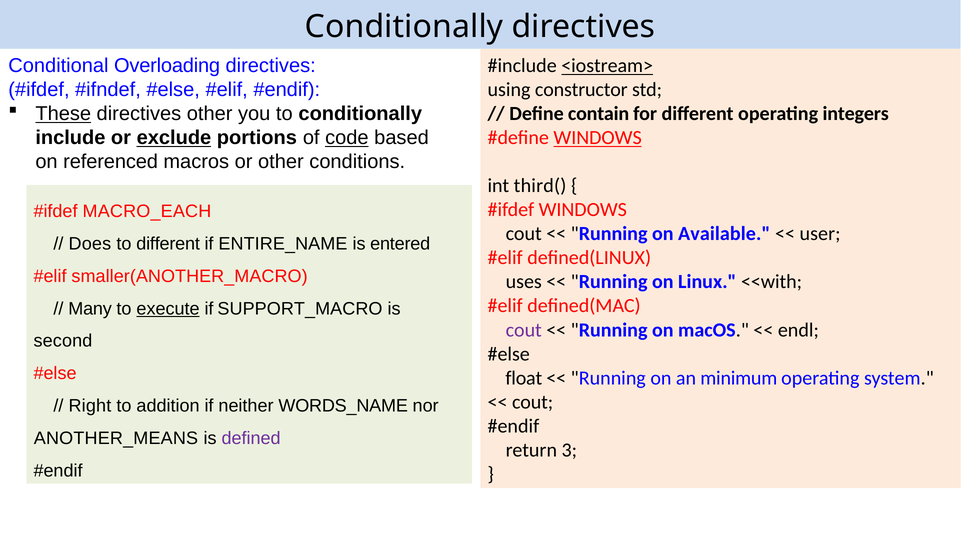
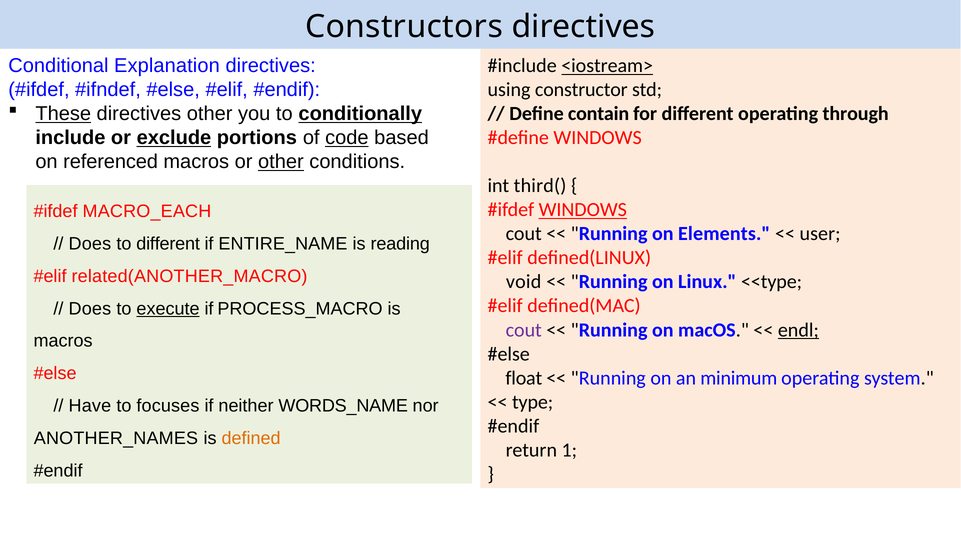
Conditionally: Conditionally -> Constructors (404, 27)
Overloading: Overloading -> Explanation (167, 66)
conditionally underline: none -> present (360, 114)
integers: integers -> through (856, 114)
WINDOWS underline: present -> none (598, 138)
other underline: none -> present (281, 162)
WINDOWS underline: none -> present (583, 210)
Available: Available -> Elements (724, 234)
entered: entered -> reading (400, 244)
smaller(ANOTHER_MACRO: smaller(ANOTHER_MACRO -> related(ANOTHER_MACRO (189, 276)
uses: uses -> void (524, 282)
<<with: <<with -> <<type (772, 282)
Many: Many -> Does (90, 309)
SUPPORT_MACRO: SUPPORT_MACRO -> PROCESS_MACRO (300, 309)
endl underline: none -> present (798, 330)
second: second -> macros (63, 341)
cout: cout -> type (533, 402)
Right: Right -> Have (90, 406)
addition: addition -> focuses (168, 406)
ANOTHER_MEANS: ANOTHER_MEANS -> ANOTHER_NAMES (116, 439)
defined colour: purple -> orange (251, 439)
3: 3 -> 1 (569, 450)
